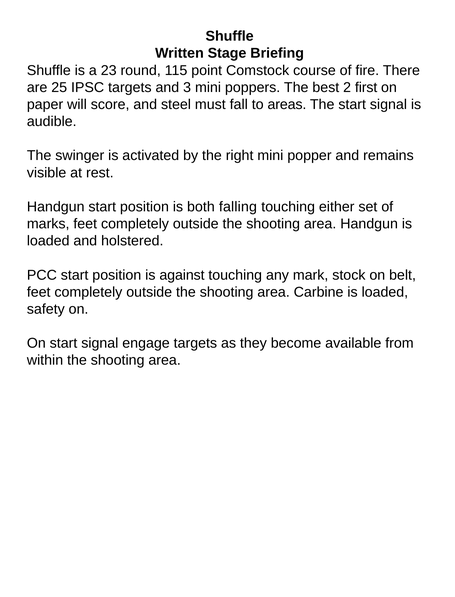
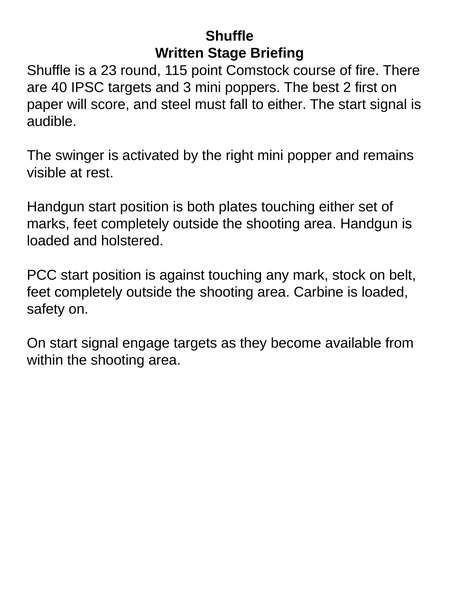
25: 25 -> 40 (59, 87)
to areas: areas -> either (287, 104)
falling: falling -> plates (238, 207)
